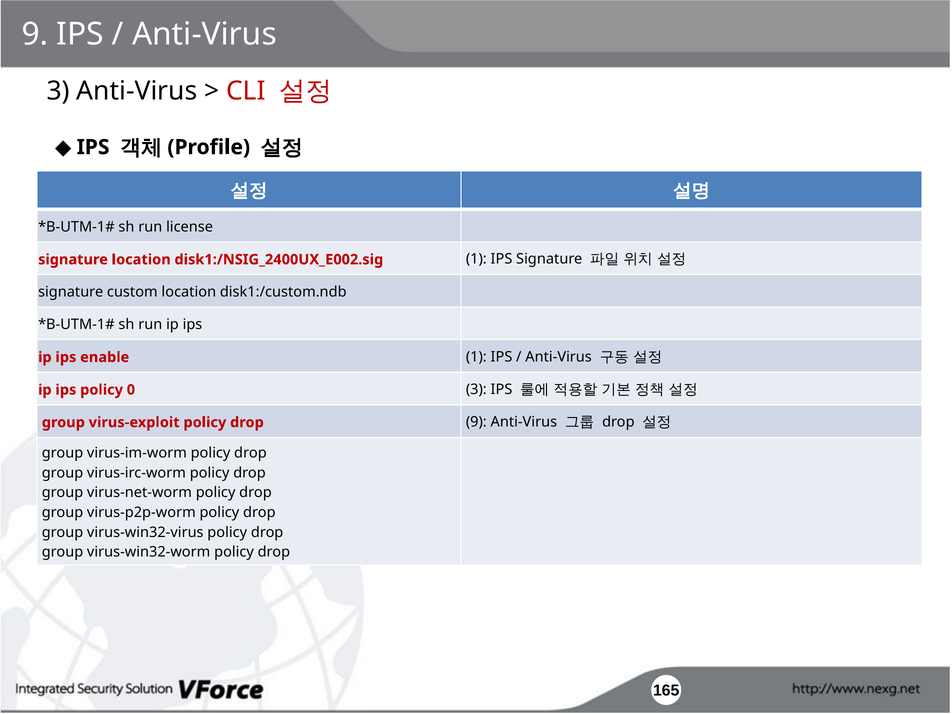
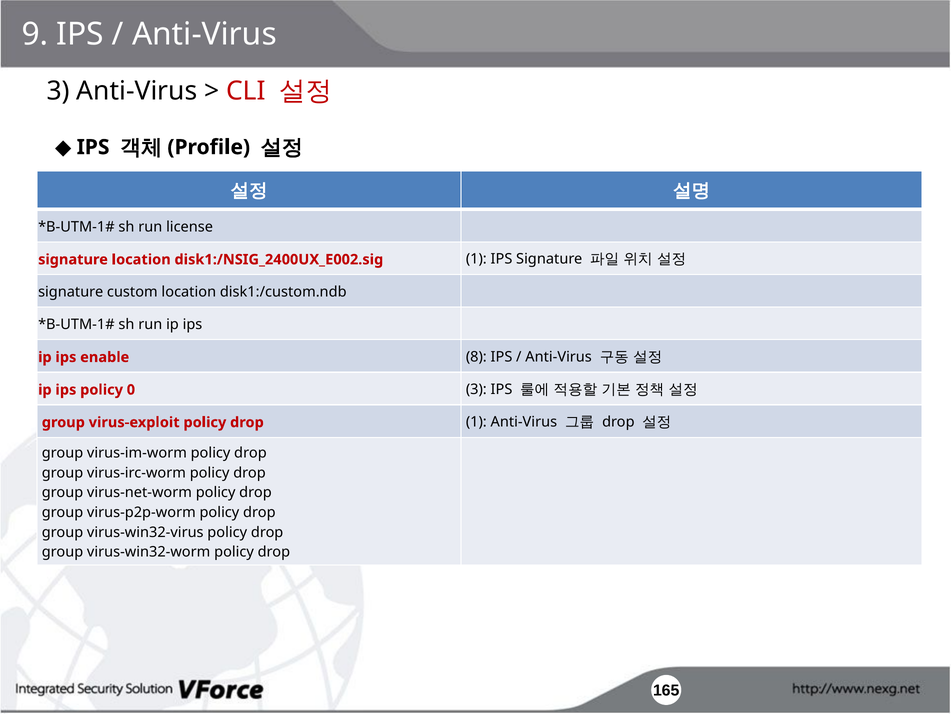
enable 1: 1 -> 8 (476, 357)
drop 9: 9 -> 1 (476, 422)
